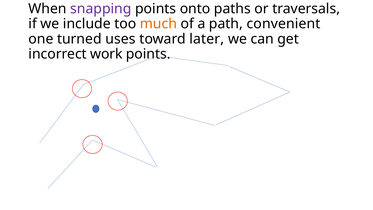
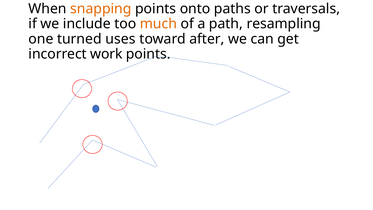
snapping colour: purple -> orange (101, 9)
convenient: convenient -> resampling (284, 24)
later: later -> after (207, 39)
